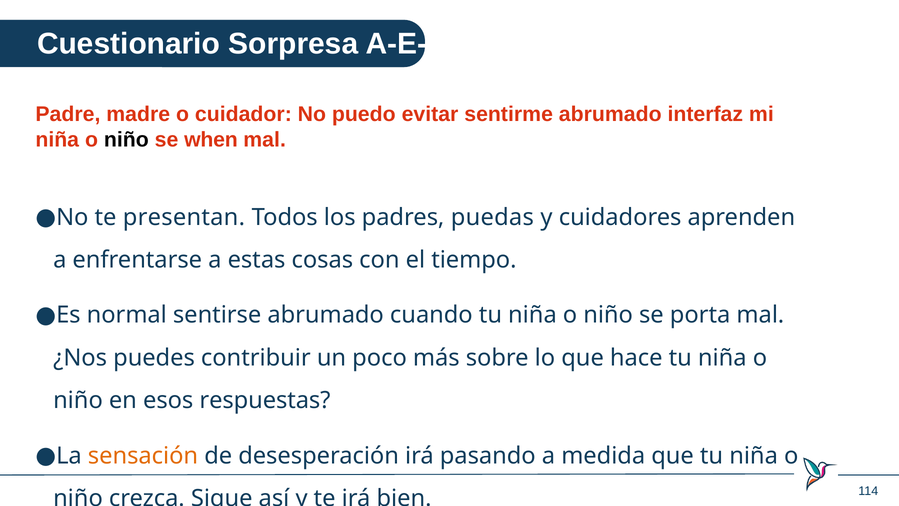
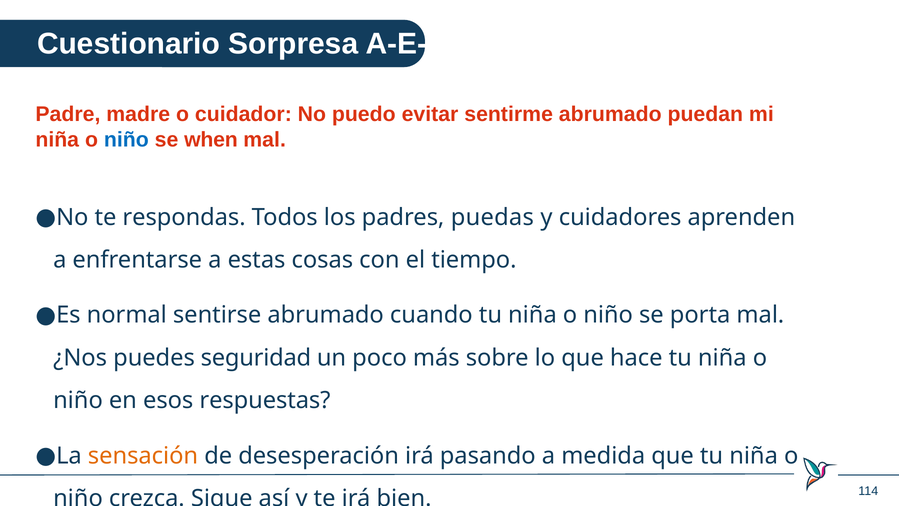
interfaz: interfaz -> puedan (705, 114)
niño colour: black -> blue (126, 140)
presentan: presentan -> respondas (184, 217)
contribuir: contribuir -> seguridad (256, 358)
